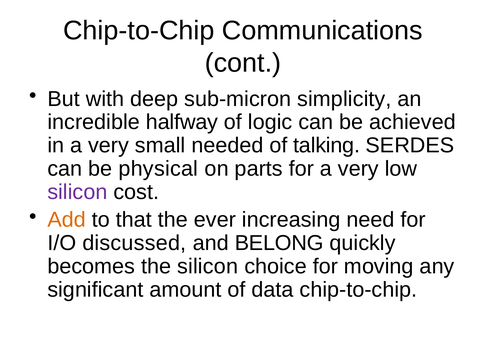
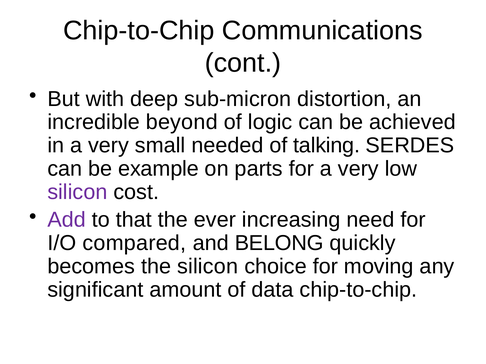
simplicity: simplicity -> distortion (344, 99)
halfway: halfway -> beyond (182, 122)
physical: physical -> example (159, 169)
Add colour: orange -> purple (67, 220)
discussed: discussed -> compared (134, 243)
